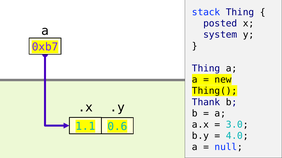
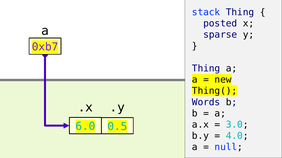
system: system -> sparse (220, 35)
Thank: Thank -> Words (206, 103)
1.1: 1.1 -> 6.0 (85, 127)
0.6: 0.6 -> 0.5 (117, 127)
